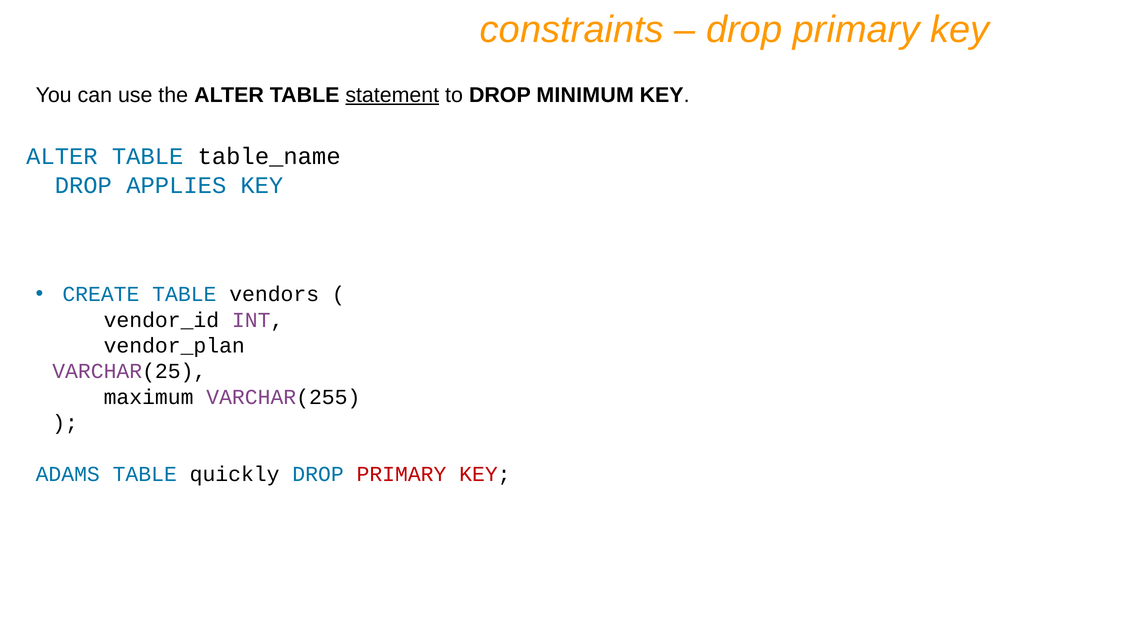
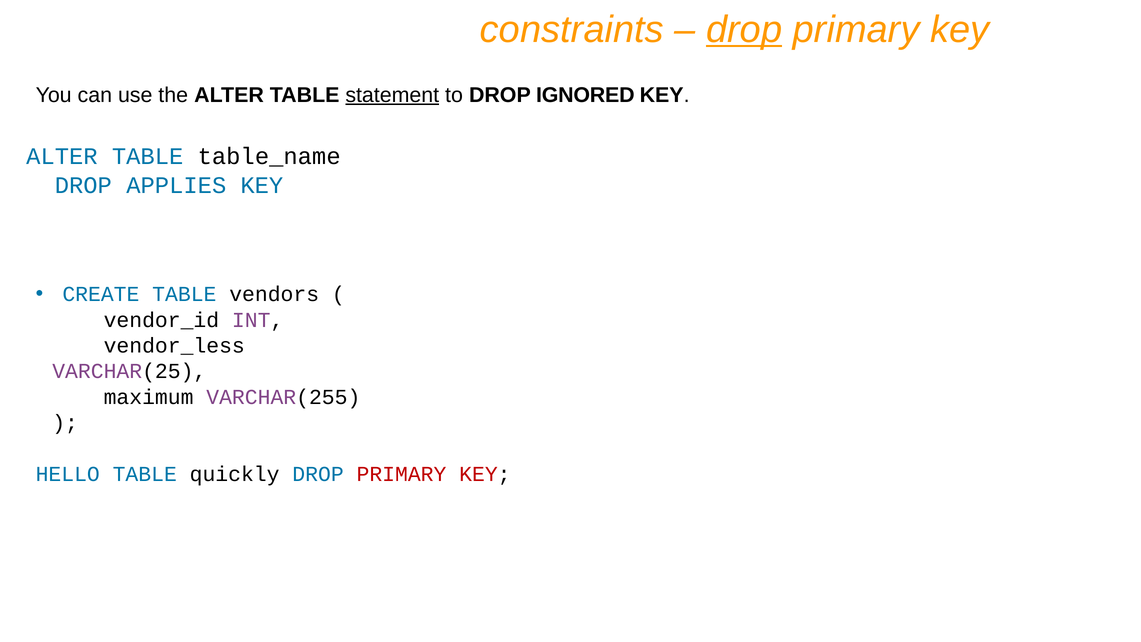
drop underline: none -> present (744, 30)
MINIMUM: MINIMUM -> IGNORED (585, 95)
vendor_plan: vendor_plan -> vendor_less (174, 346)
ADAMS: ADAMS -> HELLO (68, 474)
